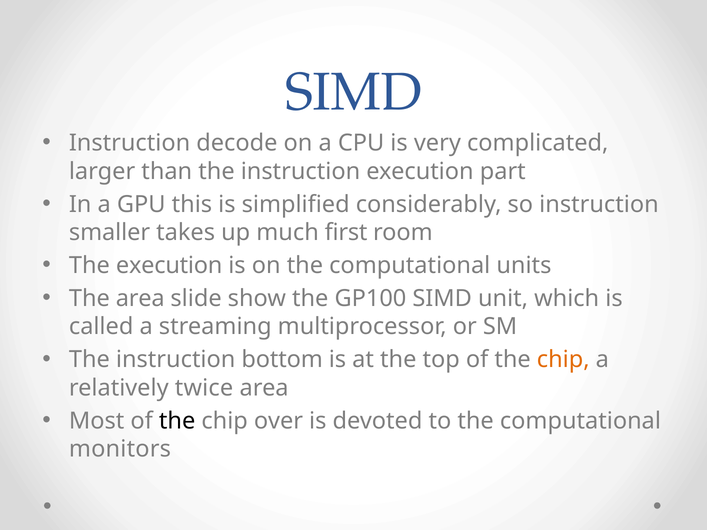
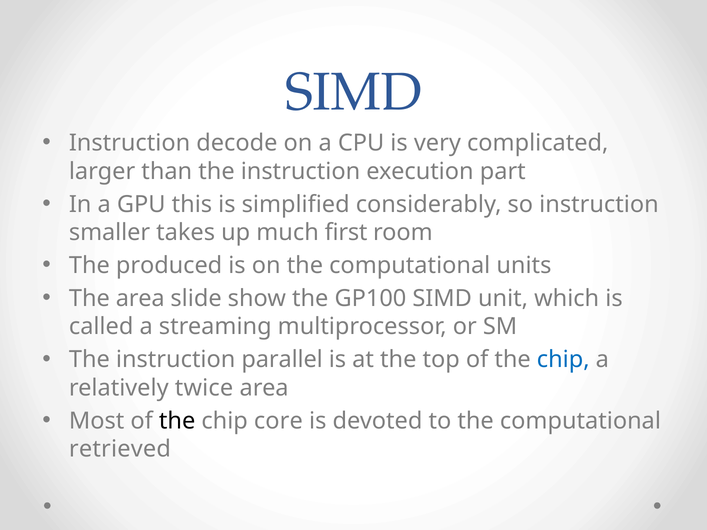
The execution: execution -> produced (169, 266)
bottom: bottom -> parallel (282, 360)
chip colour: orange -> blue (563, 360)
over: over -> core (278, 421)
monitors: monitors -> retrieved (120, 449)
